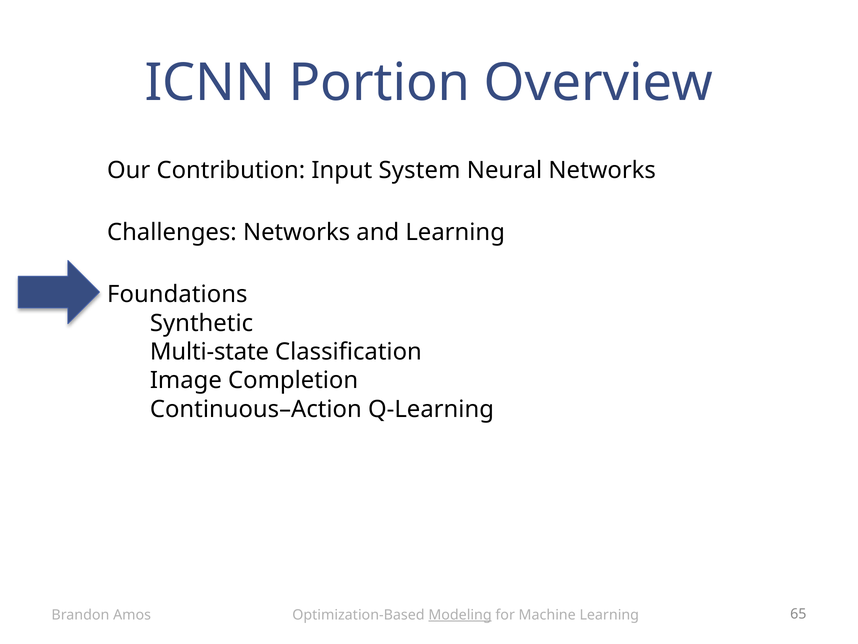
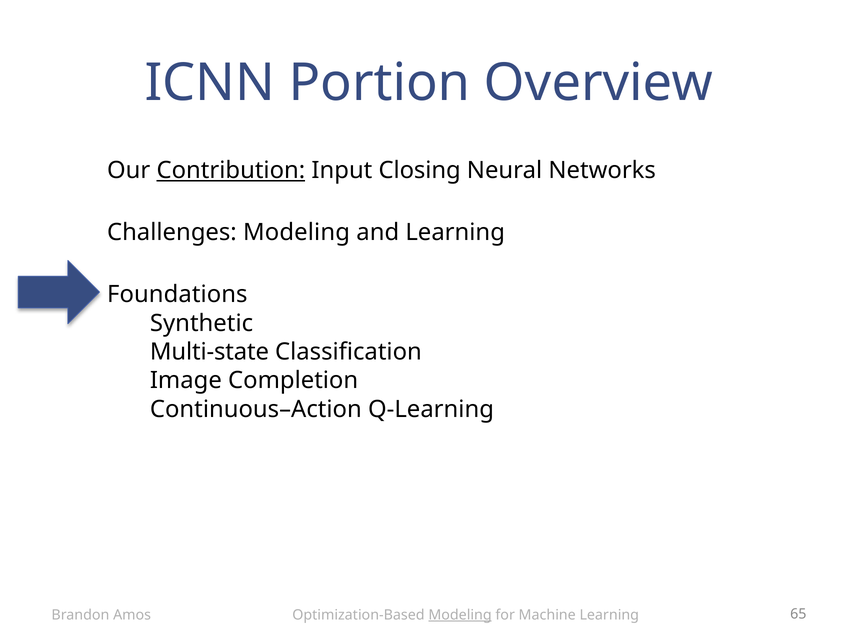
Contribution underline: none -> present (231, 170)
System: System -> Closing (420, 170)
Challenges Networks: Networks -> Modeling (296, 232)
